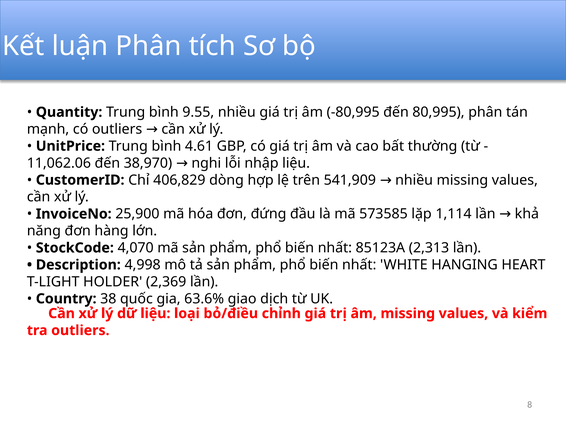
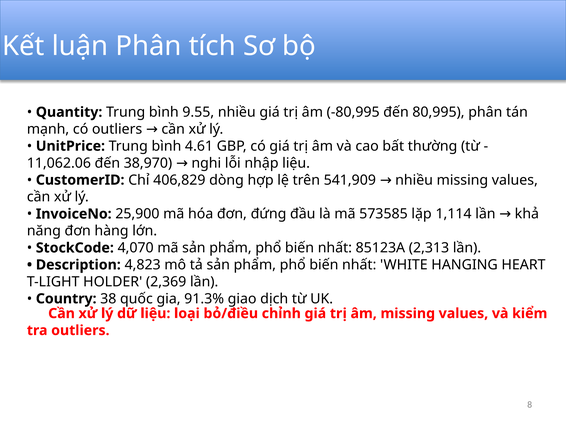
4,998: 4,998 -> 4,823 (143, 265)
63.6%: 63.6% -> 91.3% (204, 299)
